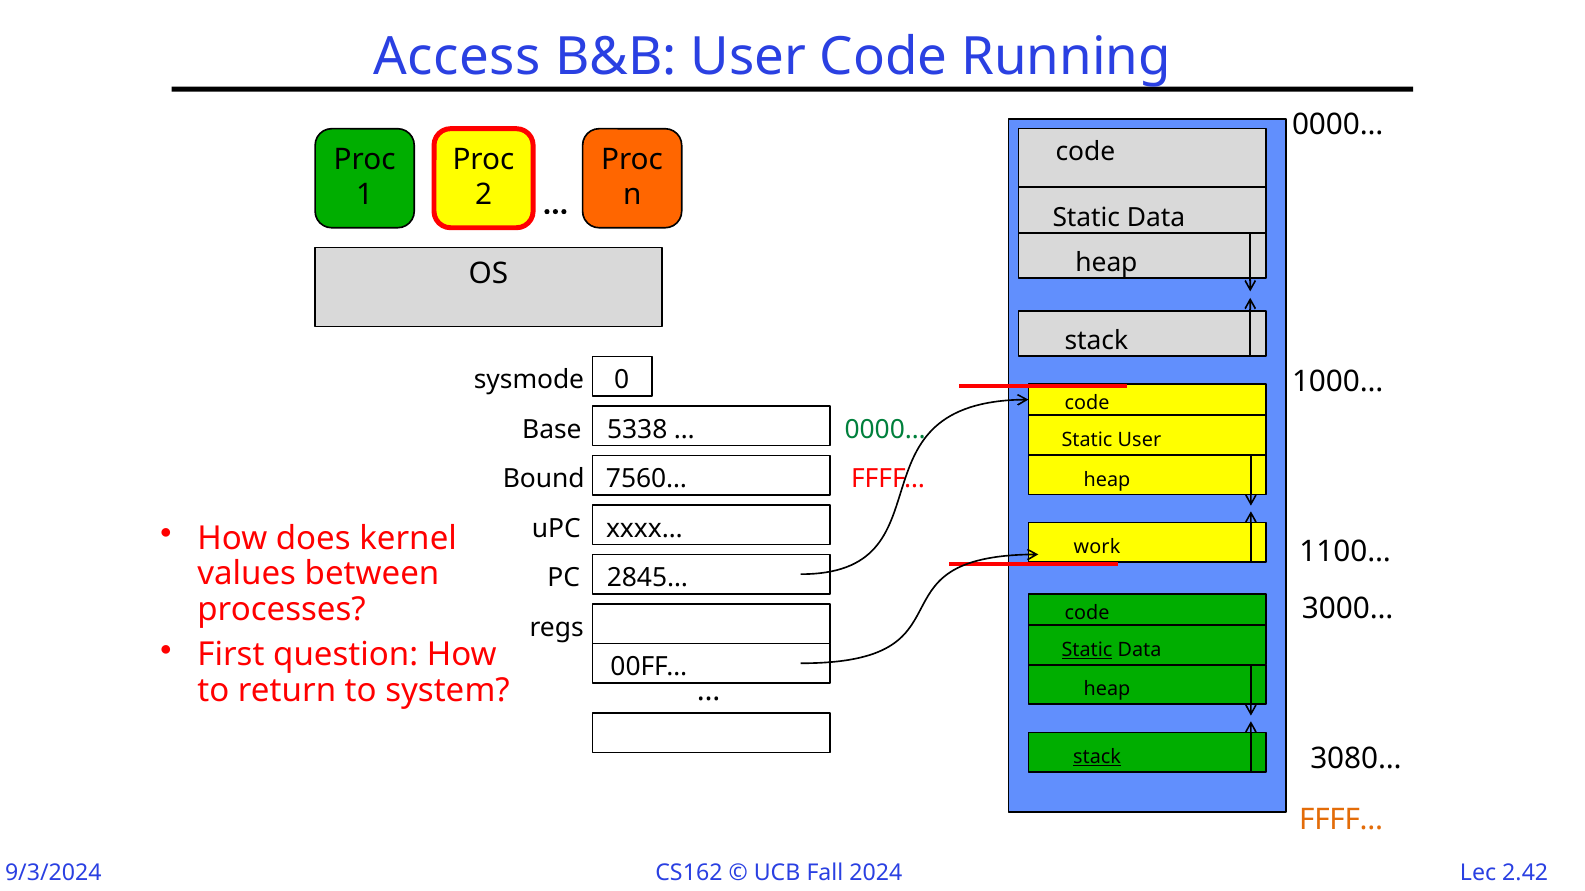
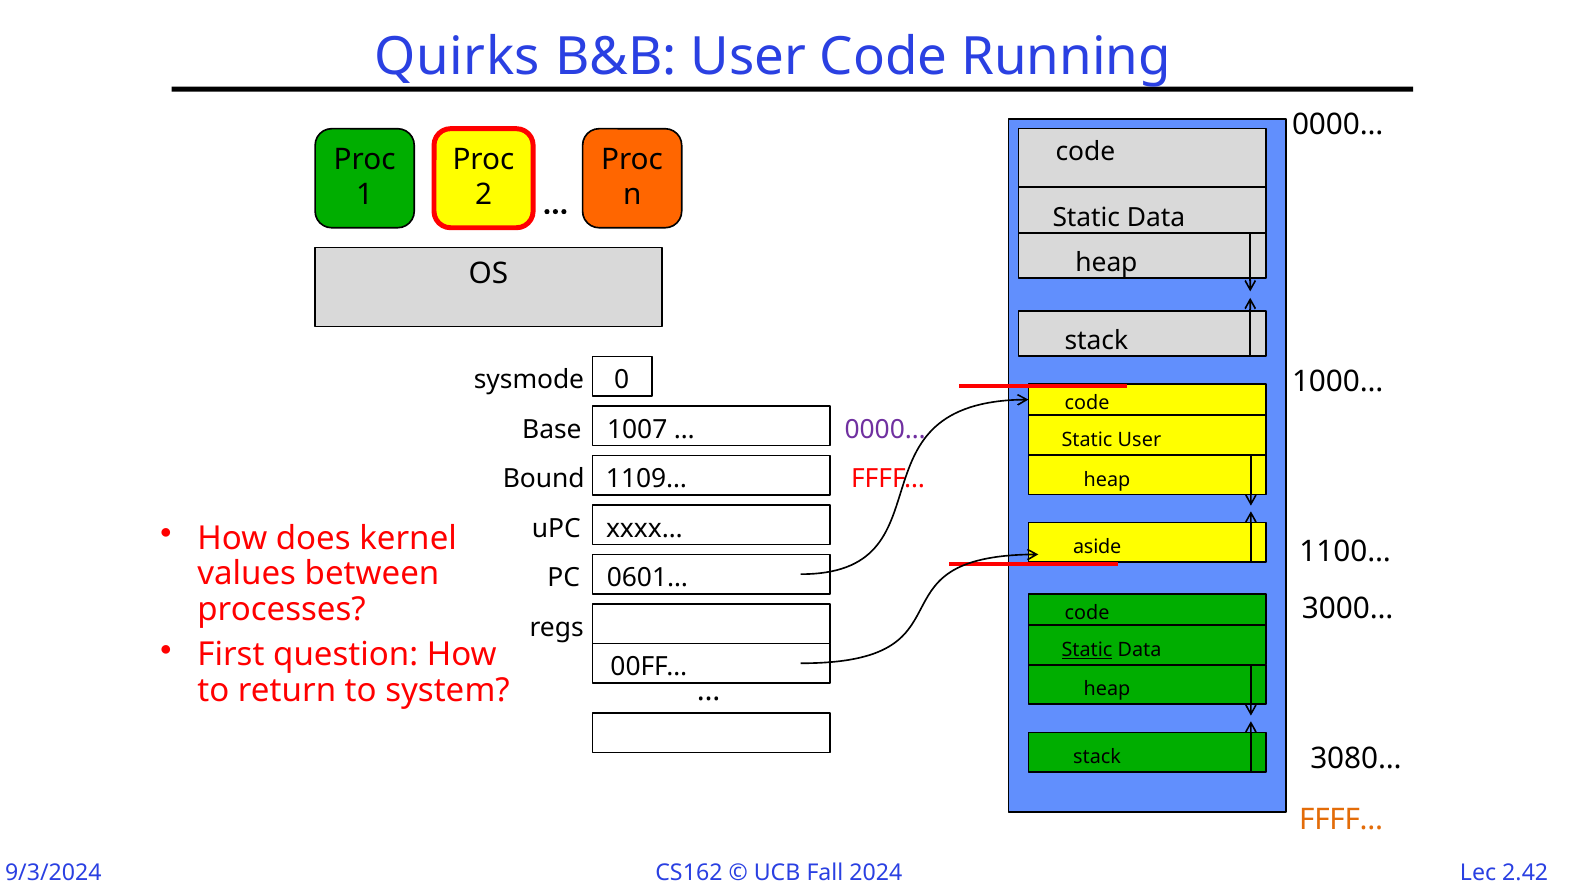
Access: Access -> Quirks (457, 57)
5338: 5338 -> 1007 (637, 430)
0000… colour: green -> purple (885, 430)
7560…: 7560… -> 1109… (647, 479)
work: work -> aside (1097, 548)
2845…: 2845… -> 0601… (647, 578)
stack underline: present -> none (1097, 758)
